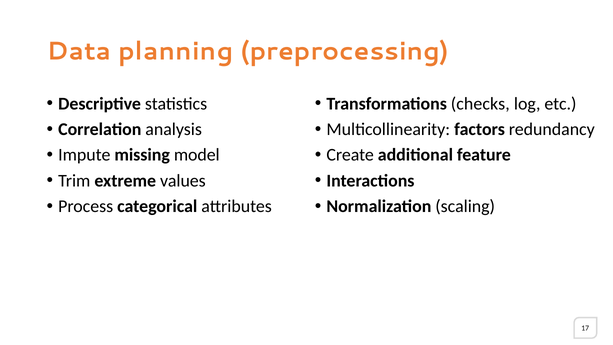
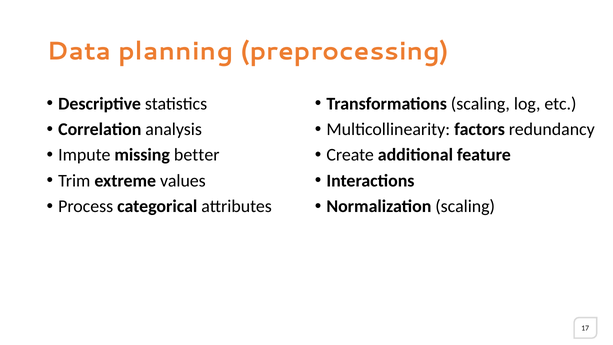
Transformations checks: checks -> scaling (480, 104)
model: model -> better (197, 155)
